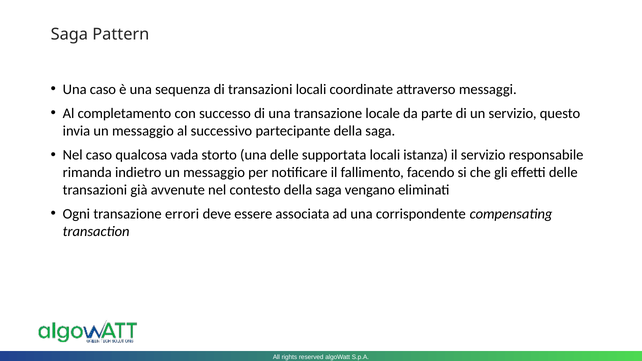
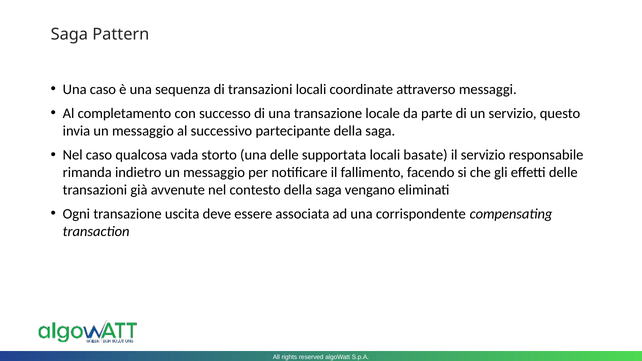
istanza: istanza -> basate (426, 155)
errori: errori -> uscita (182, 214)
